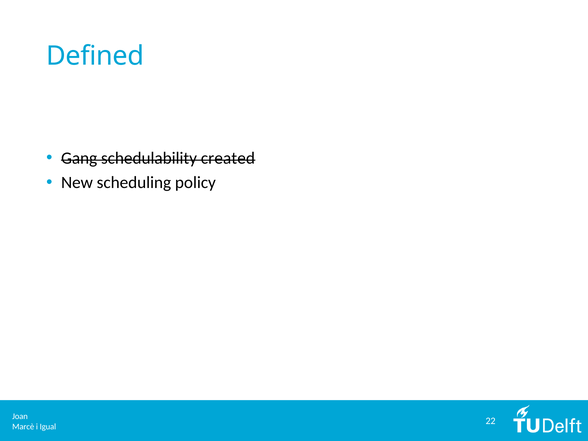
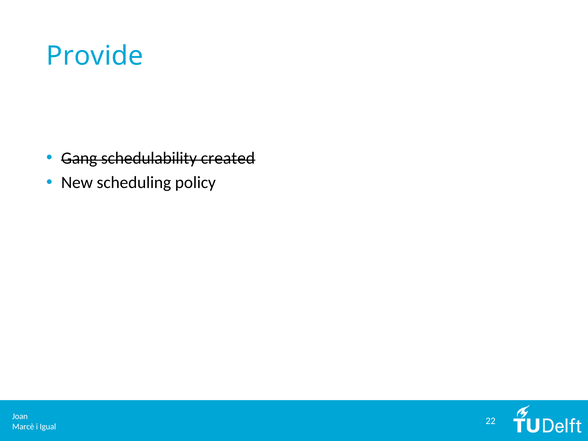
Defined: Defined -> Provide (95, 56)
